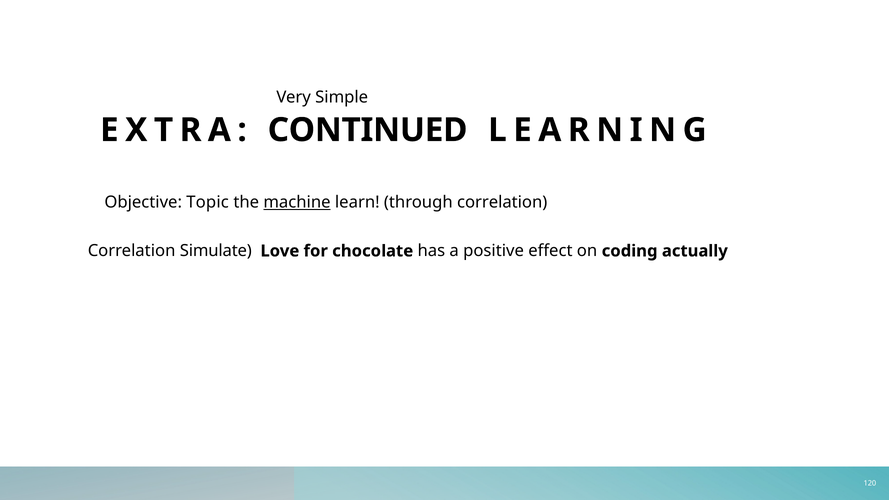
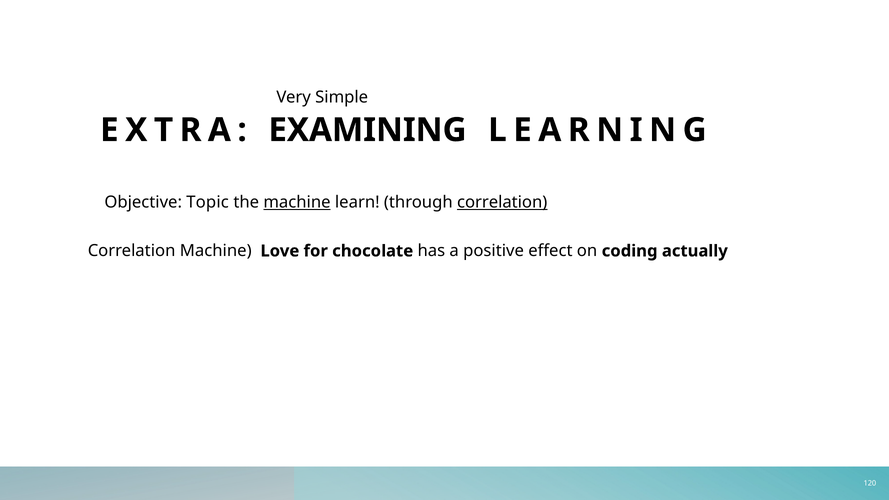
CONTINUED: CONTINUED -> EXAMINING (367, 130)
correlation underline: none -> present (502, 202)
Correlation Simulate: Simulate -> Machine (216, 251)
